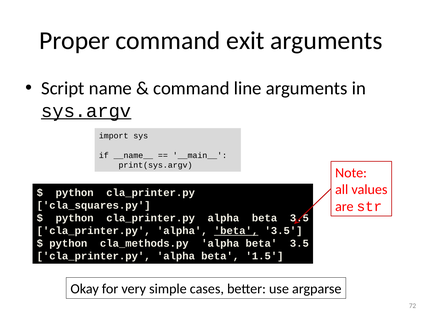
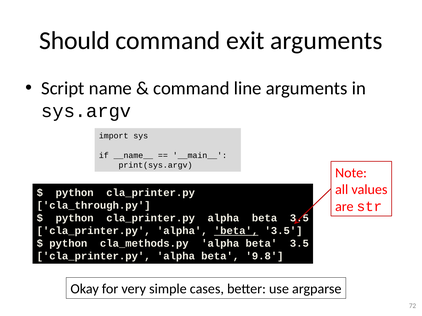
Proper: Proper -> Should (75, 41)
sys.argv underline: present -> none (86, 111)
cla_squares.py: cla_squares.py -> cla_through.py (94, 206)
1.5: 1.5 -> 9.8 (265, 256)
